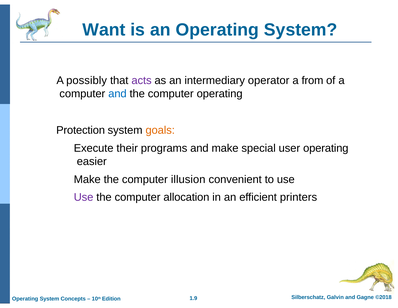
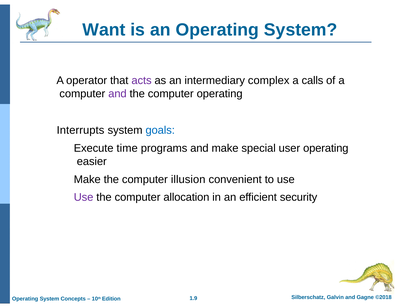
possibly: possibly -> operator (87, 80)
operator: operator -> complex (269, 80)
from: from -> calls (312, 80)
and colour: blue -> purple (117, 94)
Protection: Protection -> Interrupts (80, 130)
goals colour: orange -> blue (160, 130)
their: their -> time (127, 148)
printers: printers -> security (299, 197)
